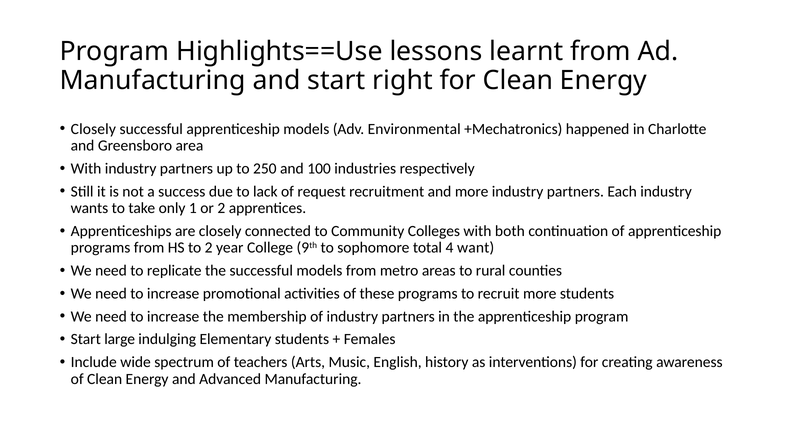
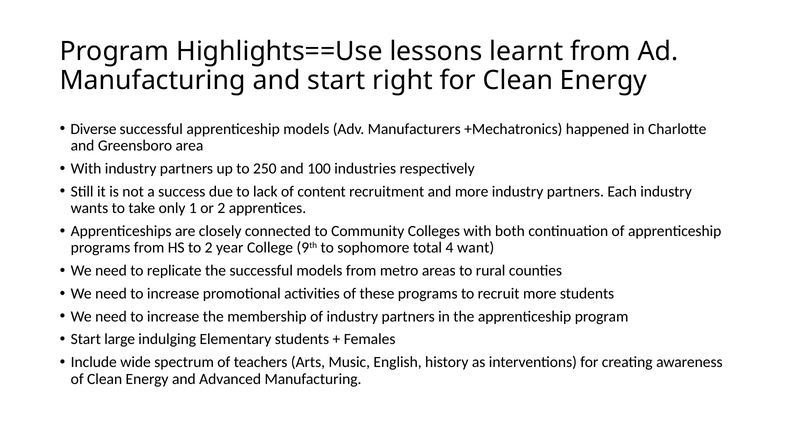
Closely: Closely -> Diverse (93, 129)
Environmental: Environmental -> Manufacturers (414, 129)
request: request -> content (322, 191)
